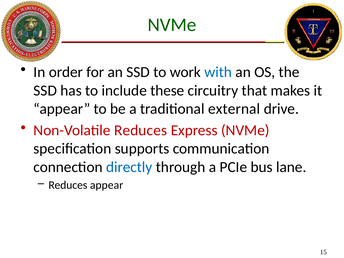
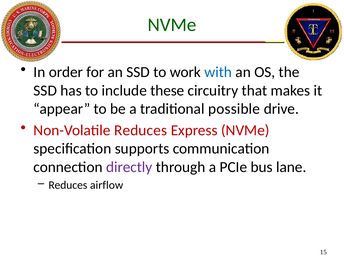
external: external -> possible (234, 109)
directly colour: blue -> purple (129, 167)
Reduces appear: appear -> airflow (107, 185)
